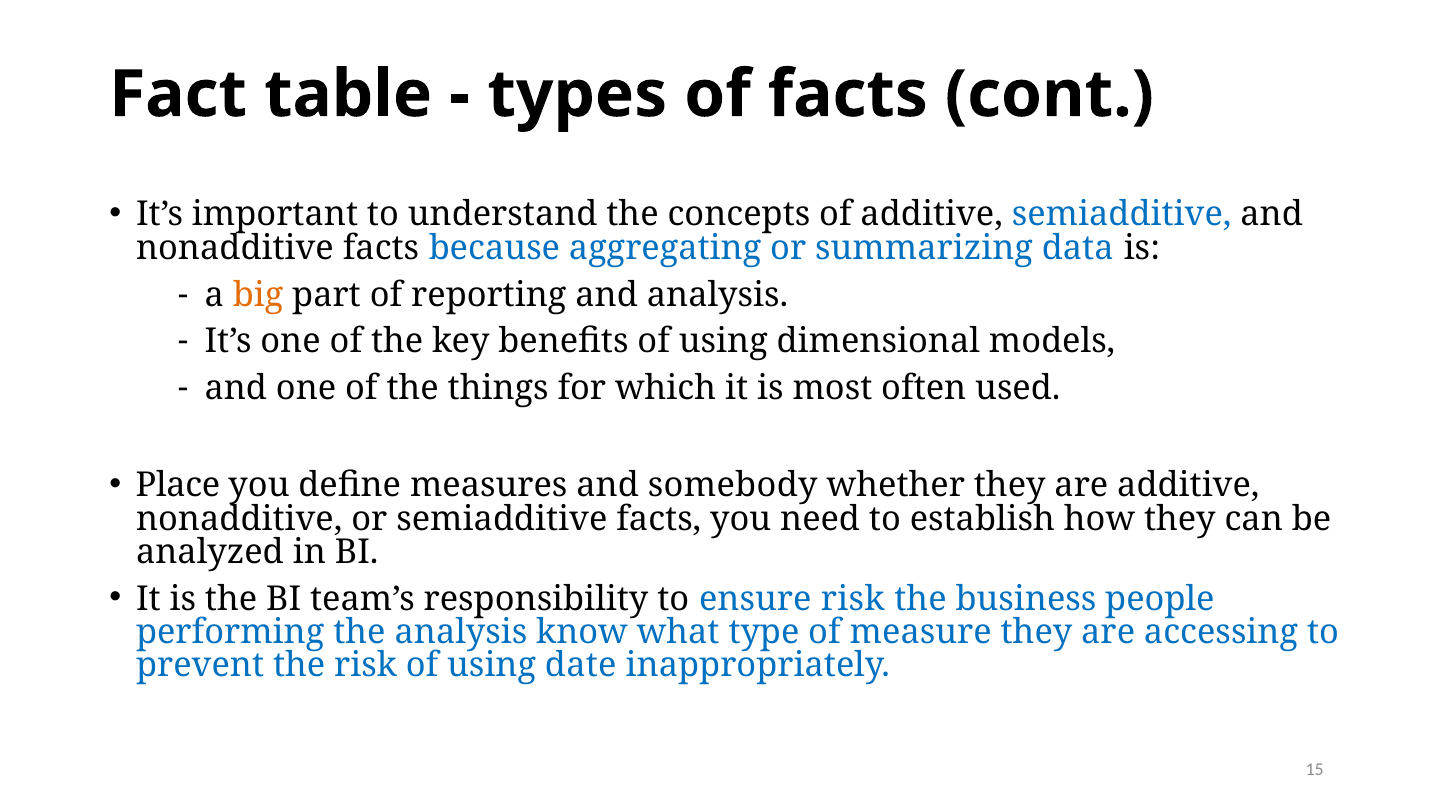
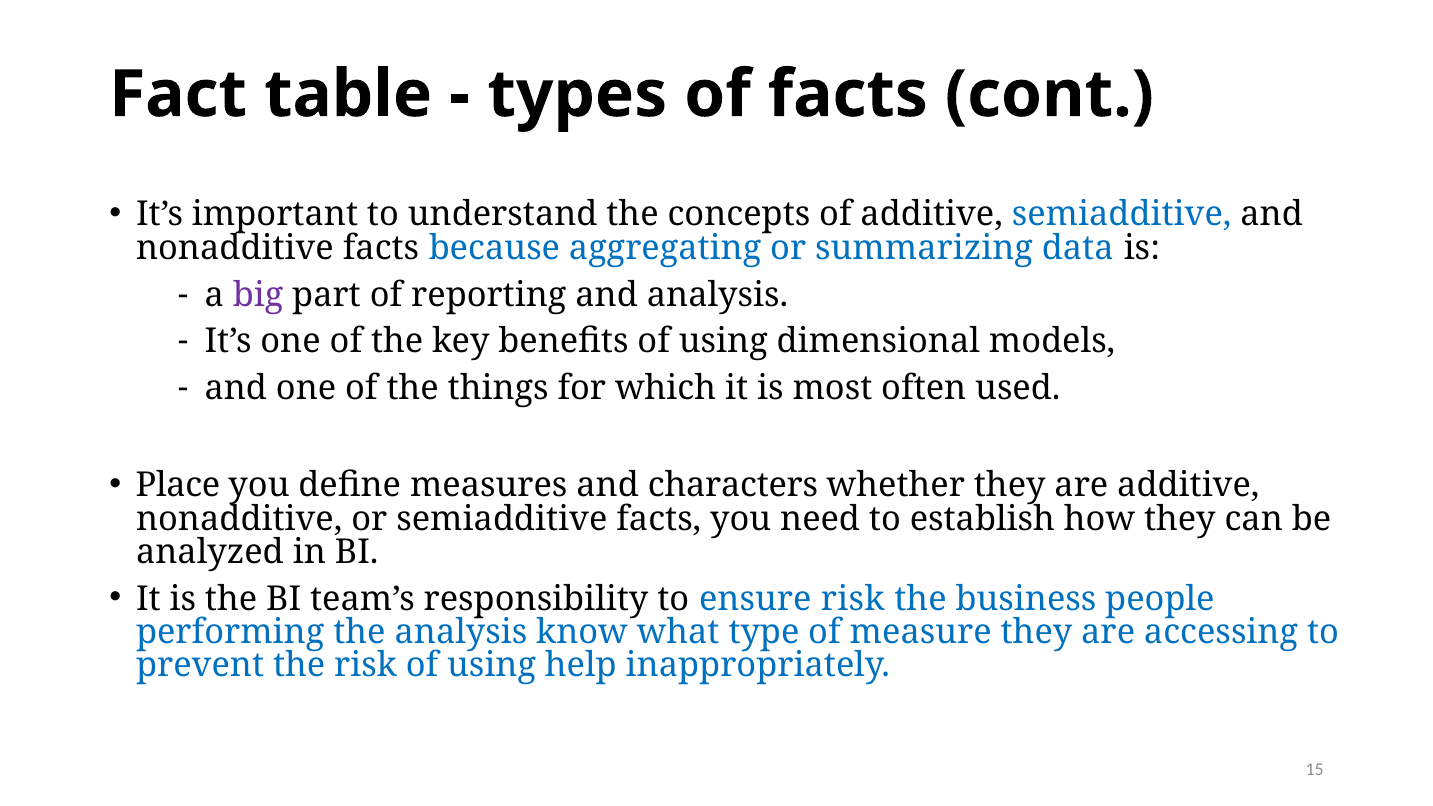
big colour: orange -> purple (258, 295)
somebody: somebody -> characters (733, 485)
date: date -> help (581, 666)
